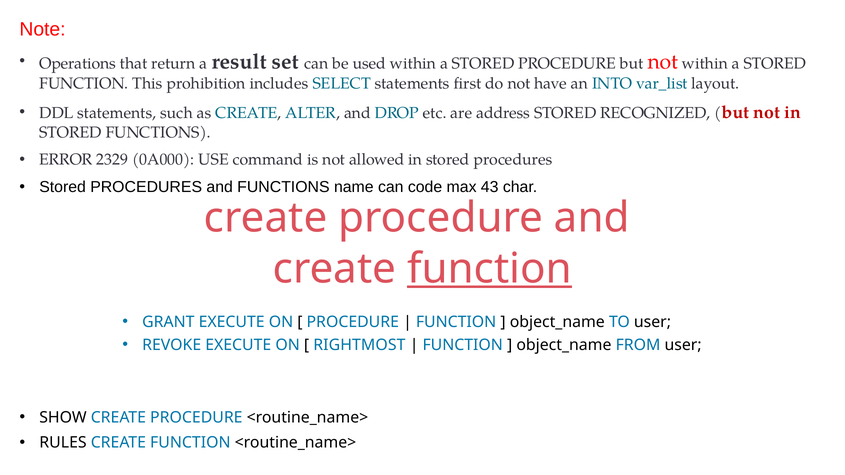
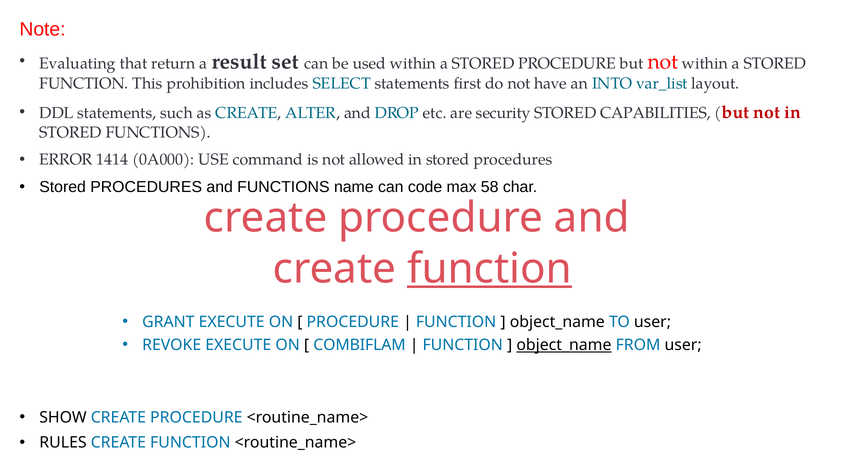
Operations: Operations -> Evaluating (77, 64)
address: address -> security (503, 113)
RECOGNIZED: RECOGNIZED -> CAPABILITIES (655, 113)
2329: 2329 -> 1414 (112, 160)
43: 43 -> 58 (490, 187)
RIGHTMOST: RIGHTMOST -> COMBIFLAM (359, 345)
object_name underline: none -> present (564, 345)
